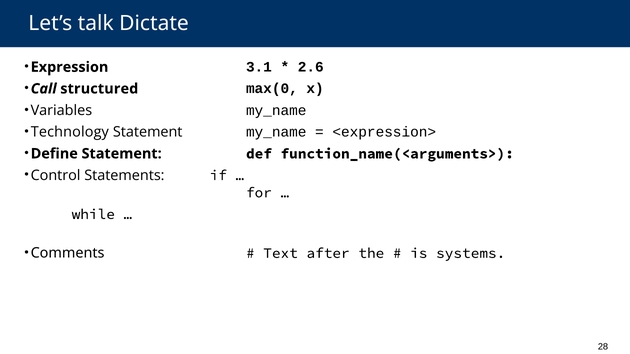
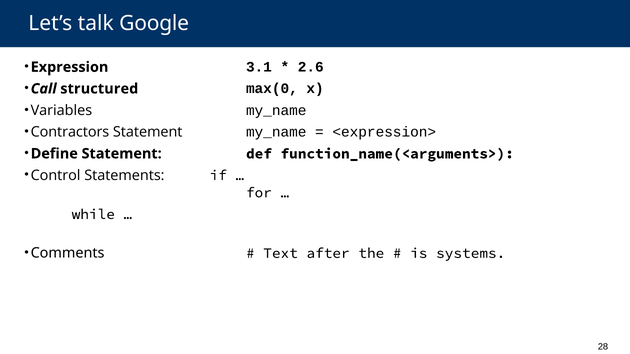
Dictate: Dictate -> Google (154, 23)
Technology: Technology -> Contractors (70, 132)
